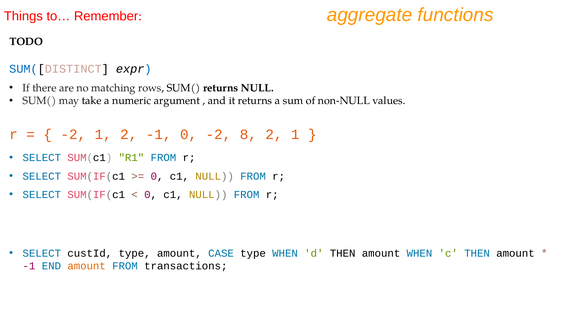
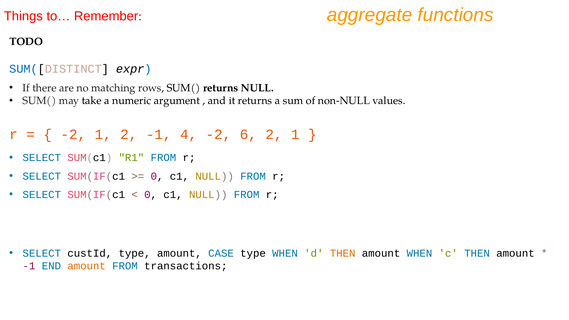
-1 0: 0 -> 4 (189, 135)
8: 8 -> 6 (248, 135)
THEN colour: black -> orange (343, 253)
